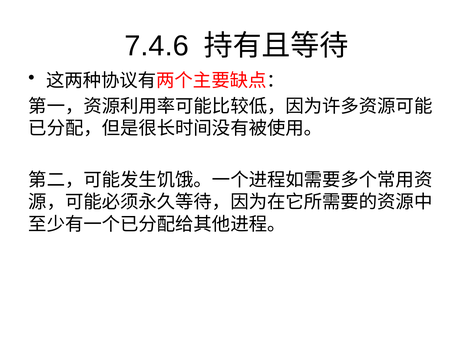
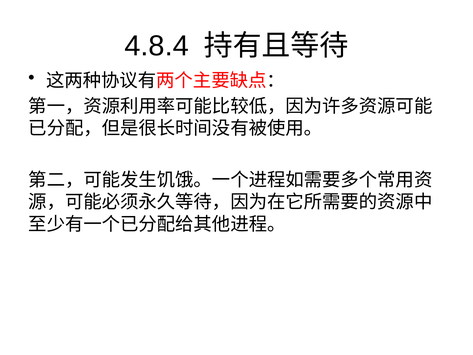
7.4.6: 7.4.6 -> 4.8.4 (157, 46)
